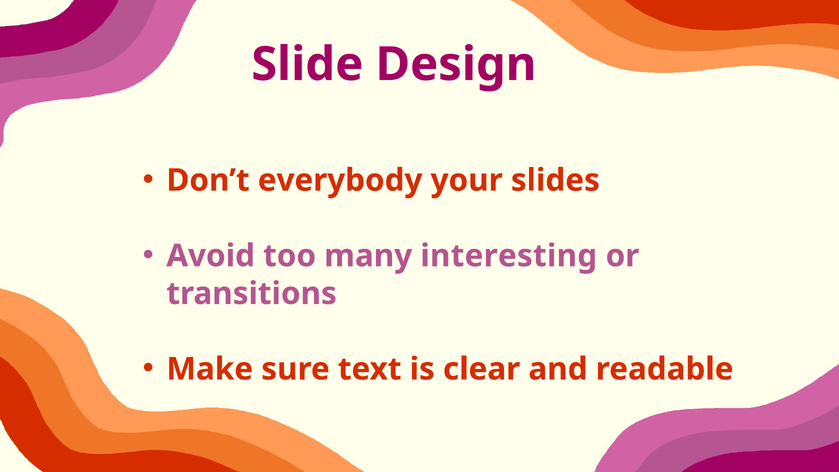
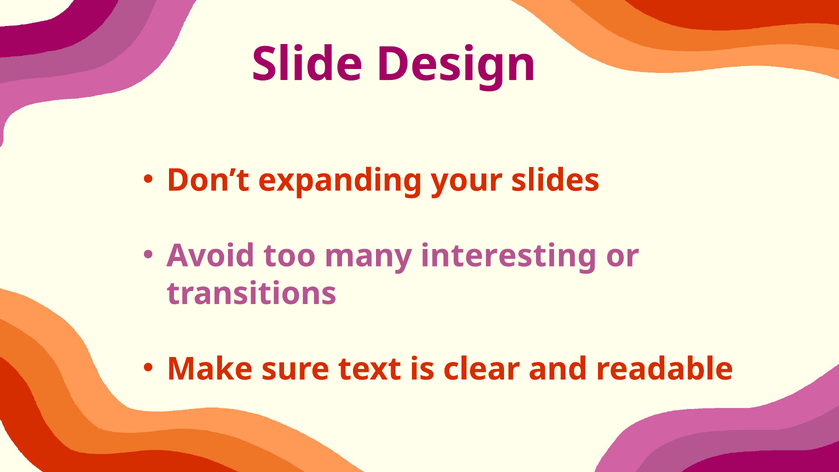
everybody: everybody -> expanding (340, 180)
